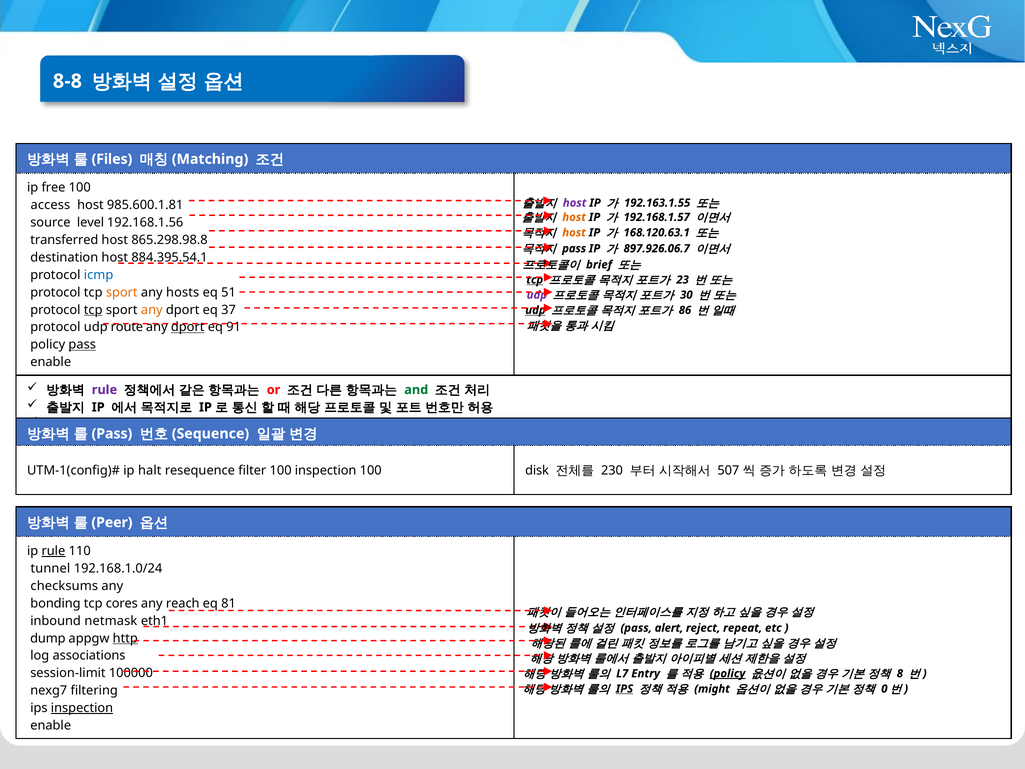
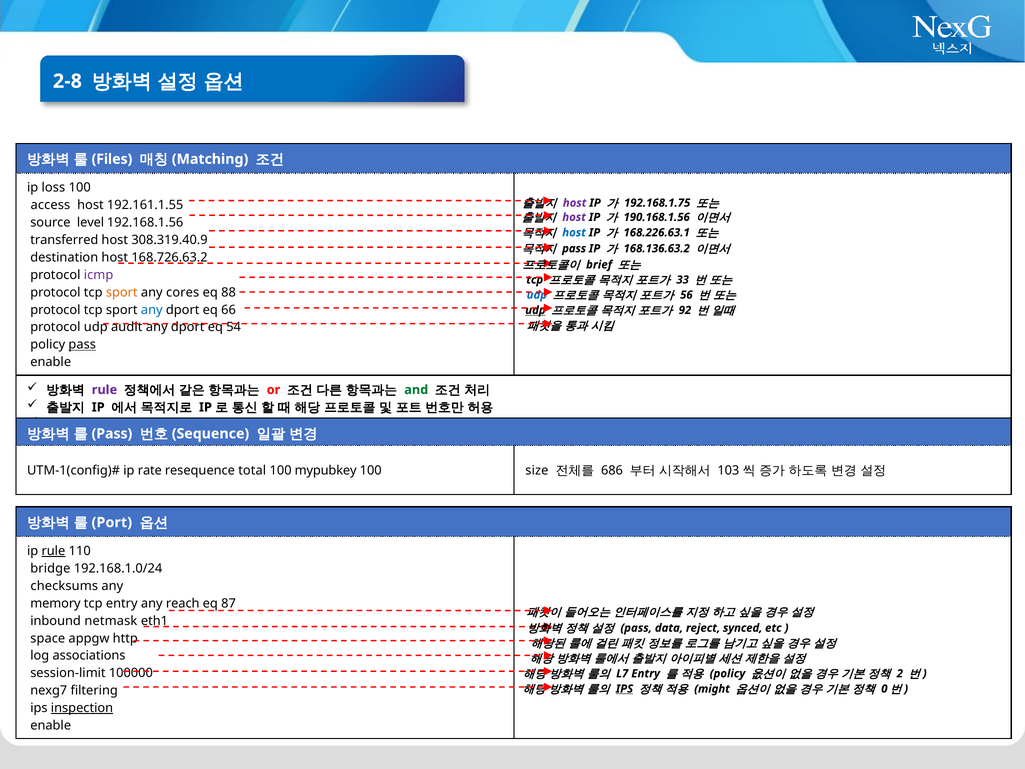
8-8: 8-8 -> 2-8 (67, 81)
free: free -> loss (53, 188)
192.163.1.55: 192.163.1.55 -> 192.168.1.75 (657, 203)
985.600.1.81: 985.600.1.81 -> 192.161.1.55 (145, 205)
host colour: orange -> purple (574, 217)
192.168.1.57: 192.168.1.57 -> 190.168.1.56 (657, 217)
host colour: orange -> blue (574, 233)
168.120.63.1: 168.120.63.1 -> 168.226.63.1 (657, 233)
865.298.98.8: 865.298.98.8 -> 308.319.40.9 (170, 240)
897.926.06.7: 897.926.06.7 -> 168.136.63.2 (657, 248)
884.395.54.1: 884.395.54.1 -> 168.726.63.2 (170, 257)
icmp colour: blue -> purple (99, 275)
tcp underline: present -> none (535, 280)
23: 23 -> 33 (683, 280)
hosts: hosts -> cores (183, 292)
51: 51 -> 88 (229, 292)
udp colour: purple -> blue (537, 295)
30: 30 -> 56 (686, 295)
tcp underline: present -> none (93, 310)
any colour: orange -> blue (152, 310)
37: 37 -> 66 (229, 310)
86: 86 -> 92 (685, 310)
route: route -> audit (127, 327)
dport underline: present -> none (188, 327)
91: 91 -> 54 (234, 327)
halt: halt -> rate (150, 471)
filter: filter -> total (252, 471)
100 inspection: inspection -> mypubkey (326, 471)
disk: disk -> size (537, 471)
230: 230 -> 686 (612, 471)
507: 507 -> 103 (728, 471)
Peer: Peer -> Port (112, 522)
tunnel: tunnel -> bridge (50, 568)
bonding: bonding -> memory (55, 603)
tcp cores: cores -> entry (122, 603)
81: 81 -> 87 (229, 603)
alert: alert -> data (669, 628)
repeat: repeat -> synced (743, 628)
dump: dump -> space (48, 638)
http underline: present -> none (125, 638)
policy underline: present -> none (727, 673)
8: 8 -> 2 (900, 673)
